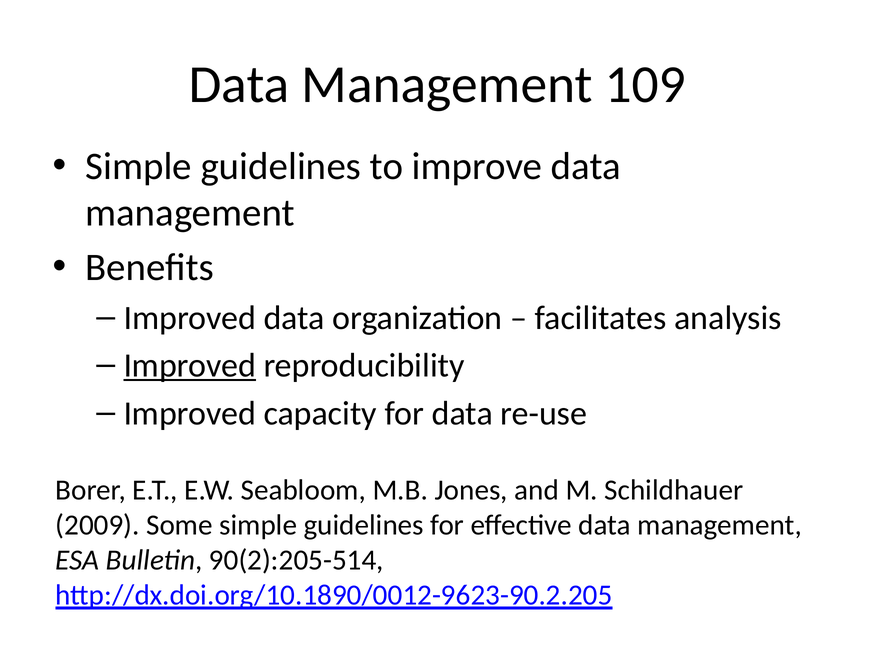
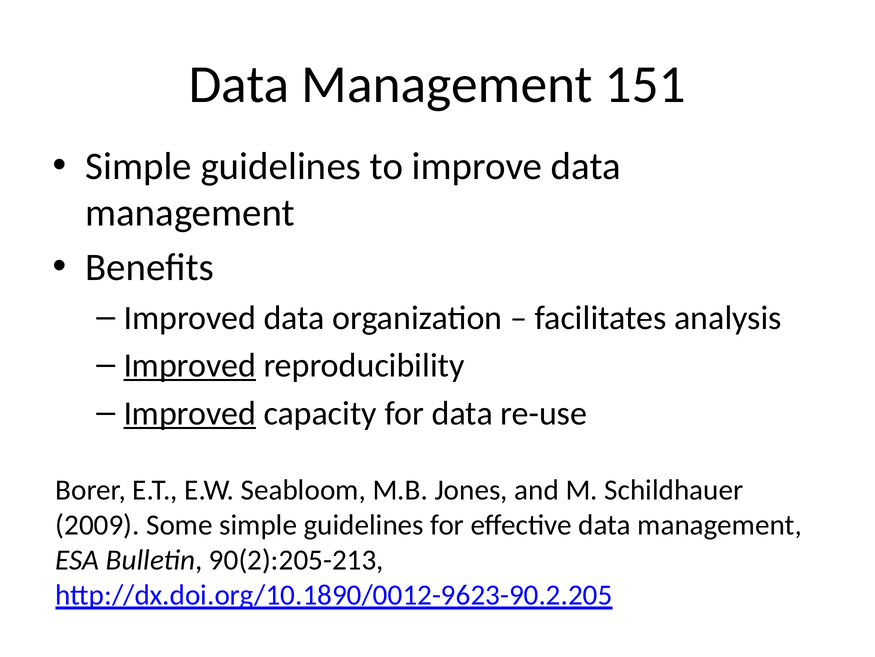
109: 109 -> 151 (645, 85)
Improved underline: none -> present (190, 413)
90(2):205-514: 90(2):205-514 -> 90(2):205-213 (296, 560)
